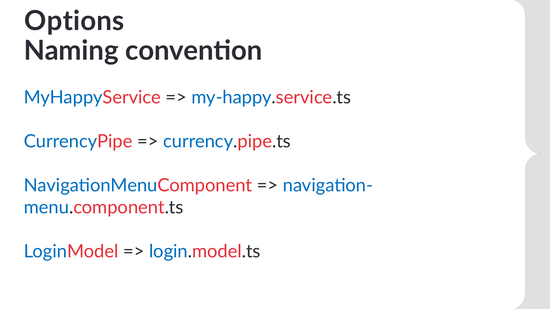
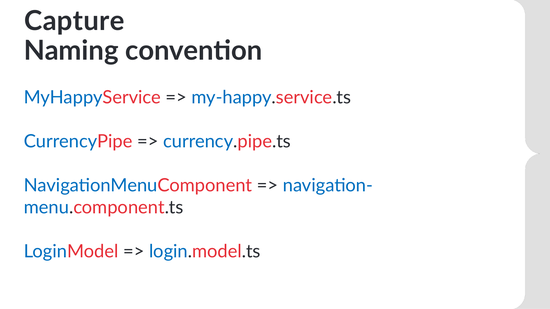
Options: Options -> Capture (74, 21)
